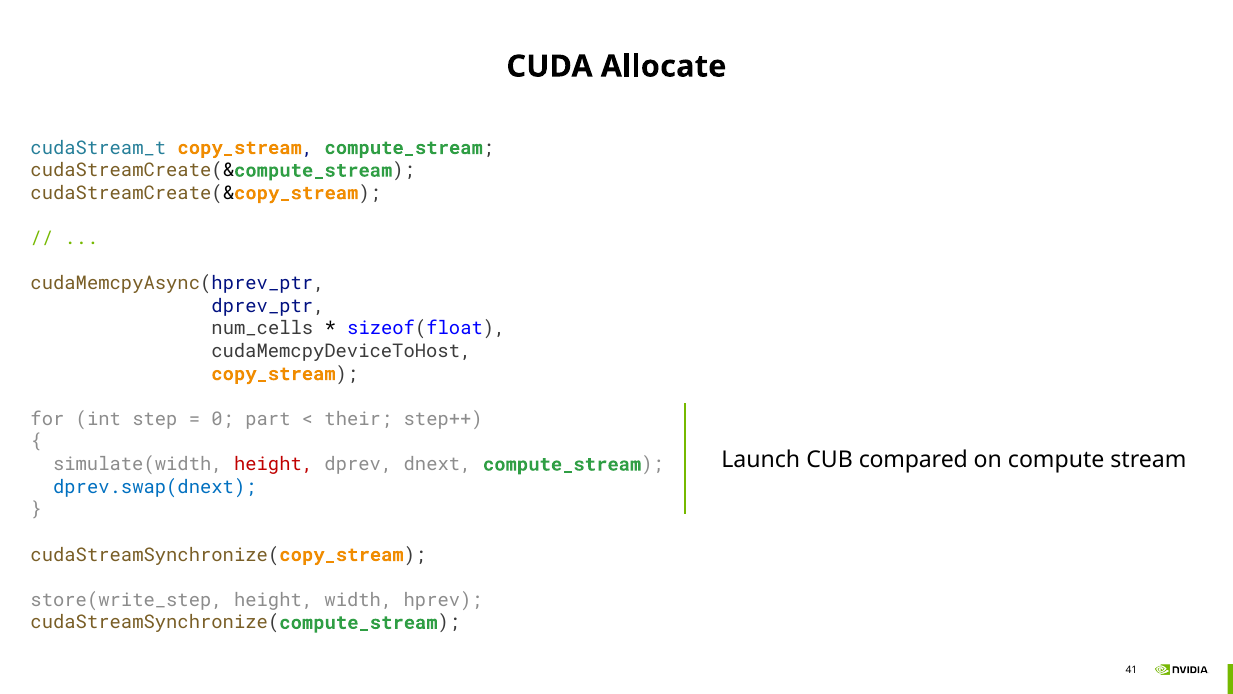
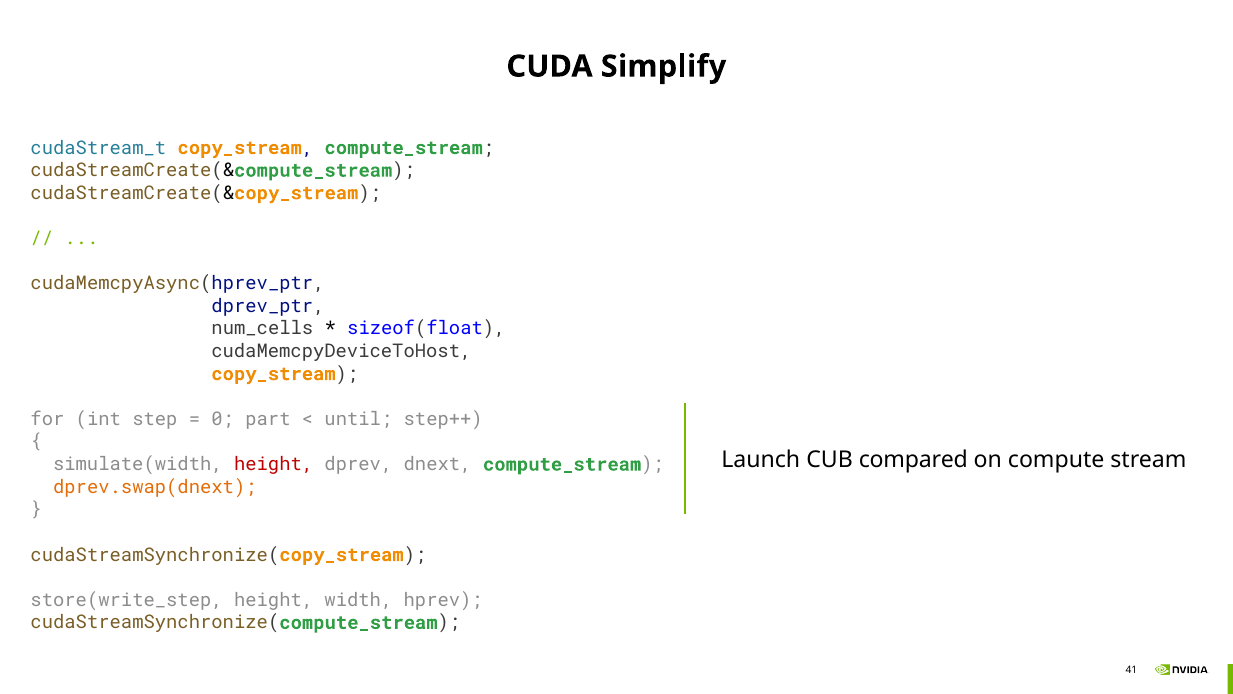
Allocate: Allocate -> Simplify (664, 66)
their: their -> until (358, 419)
dprev.swap(dnext colour: blue -> orange (155, 487)
